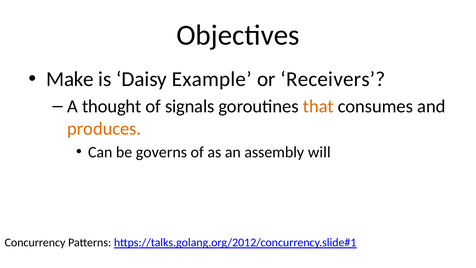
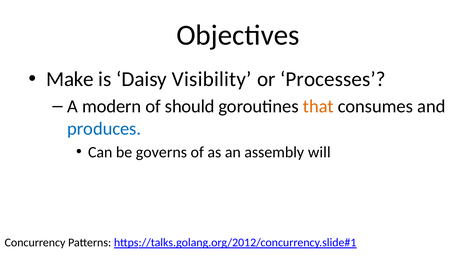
Example: Example -> Visibility (212, 79)
Receivers: Receivers -> Processes (333, 79)
thought: thought -> modern (112, 106)
signals: signals -> should (190, 106)
produces colour: orange -> blue (104, 129)
